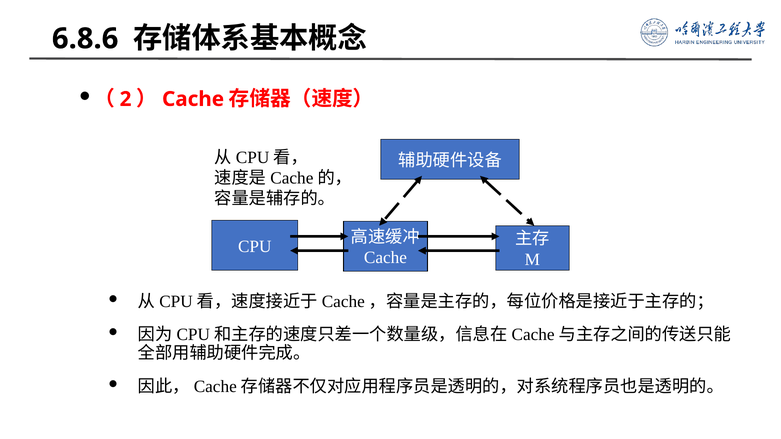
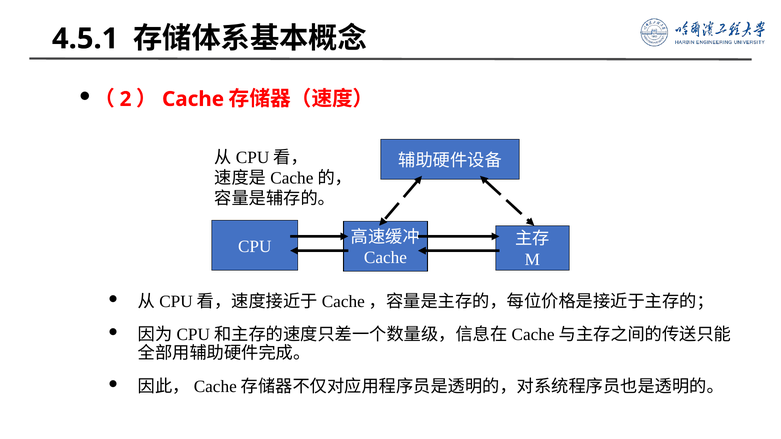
6.8.6: 6.8.6 -> 4.5.1 (85, 39)
